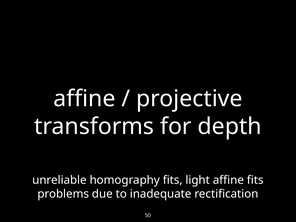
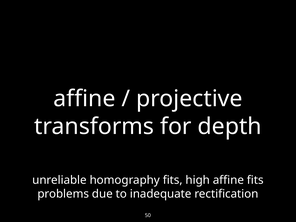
light: light -> high (198, 180)
